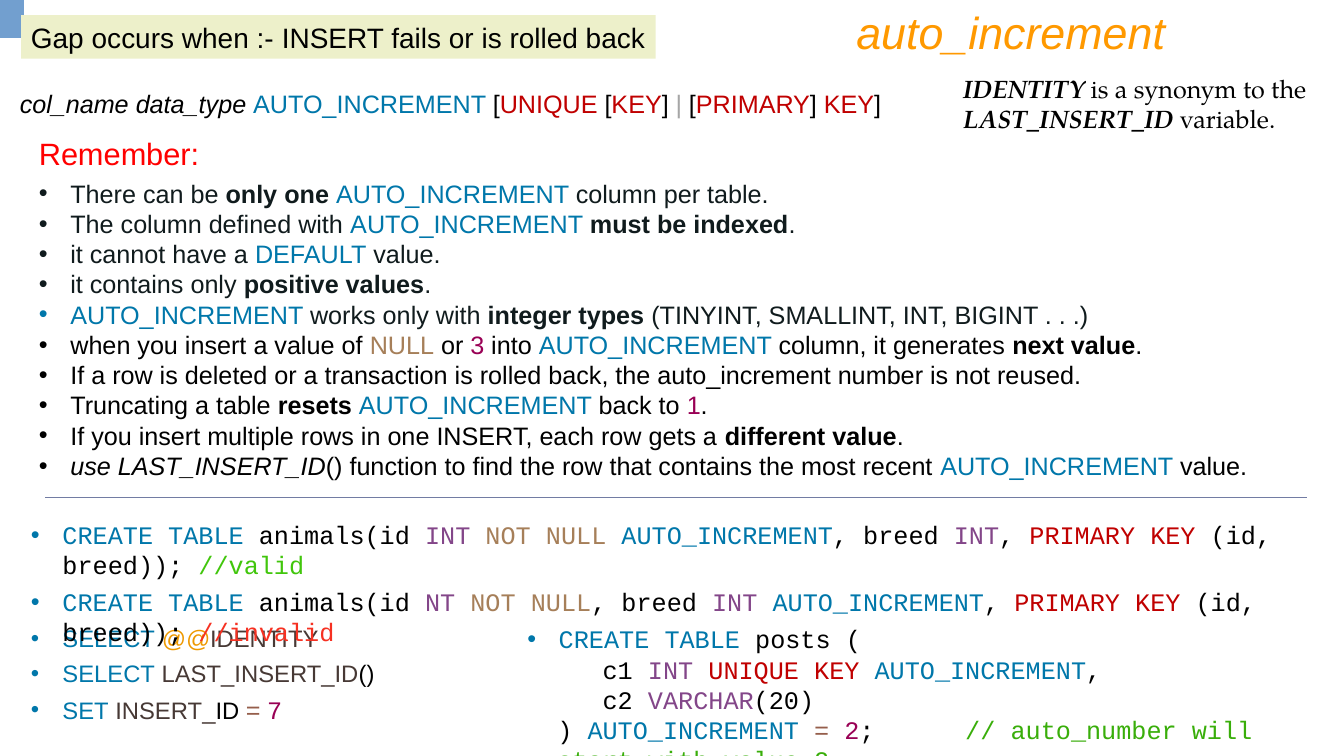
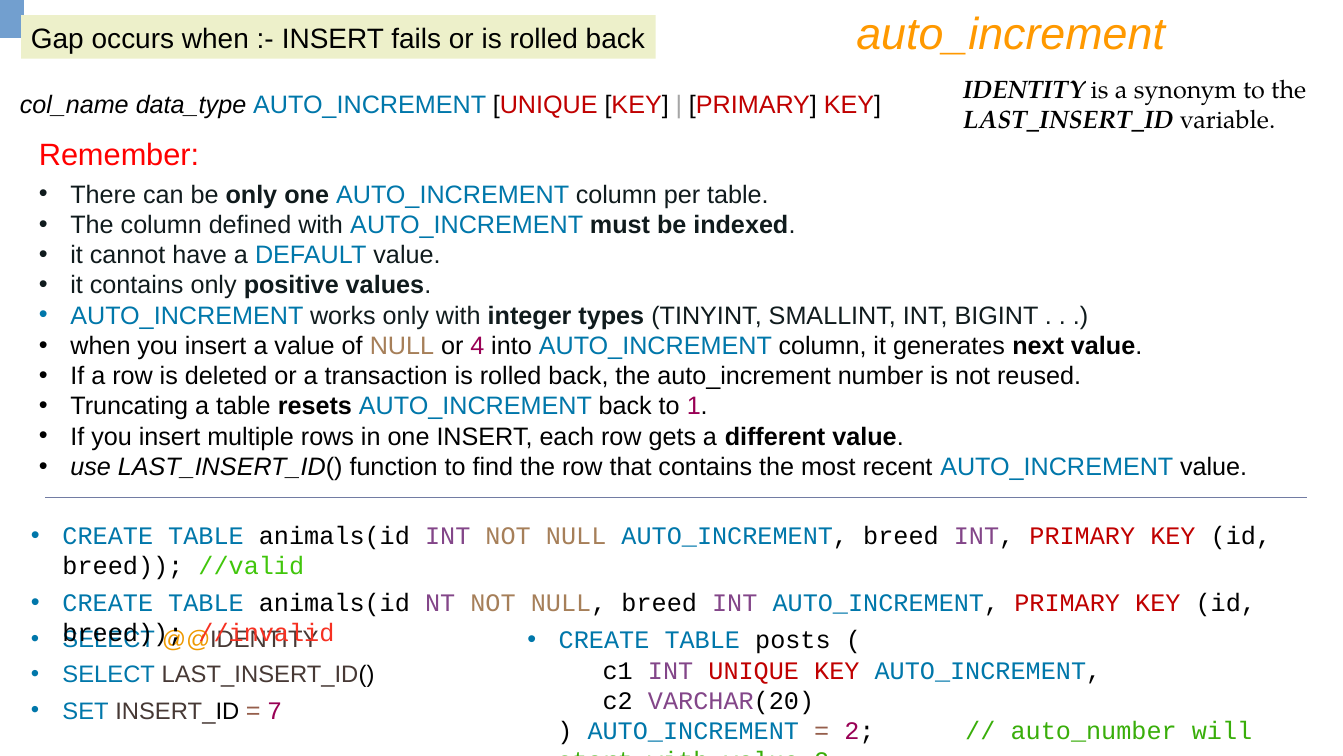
3: 3 -> 4 (477, 346)
